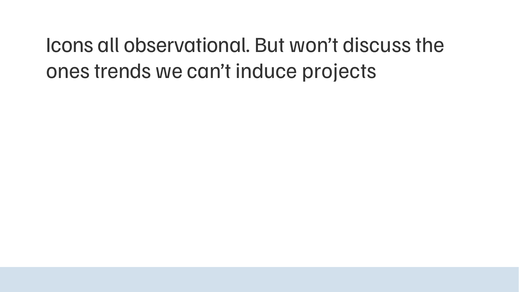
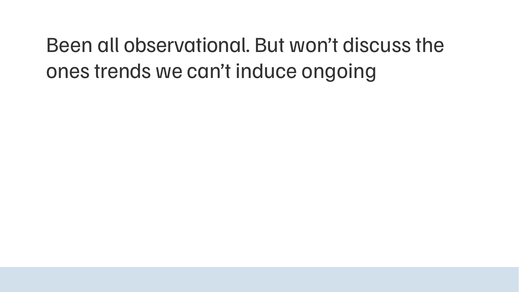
Icons: Icons -> Been (70, 45)
projects: projects -> ongoing (339, 71)
